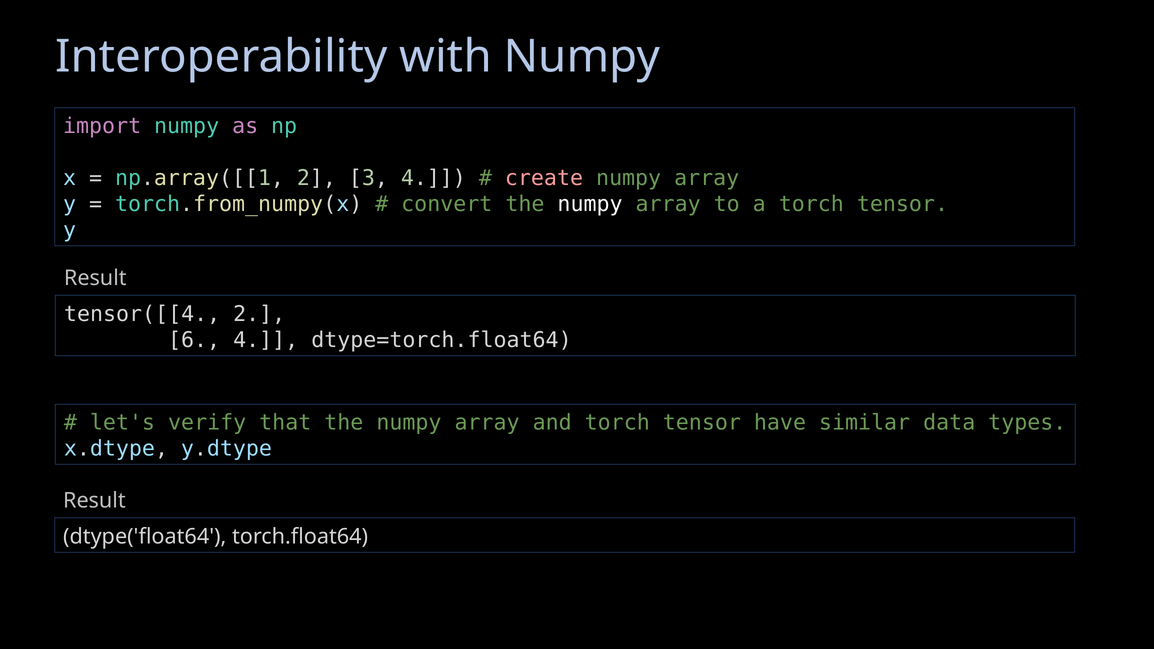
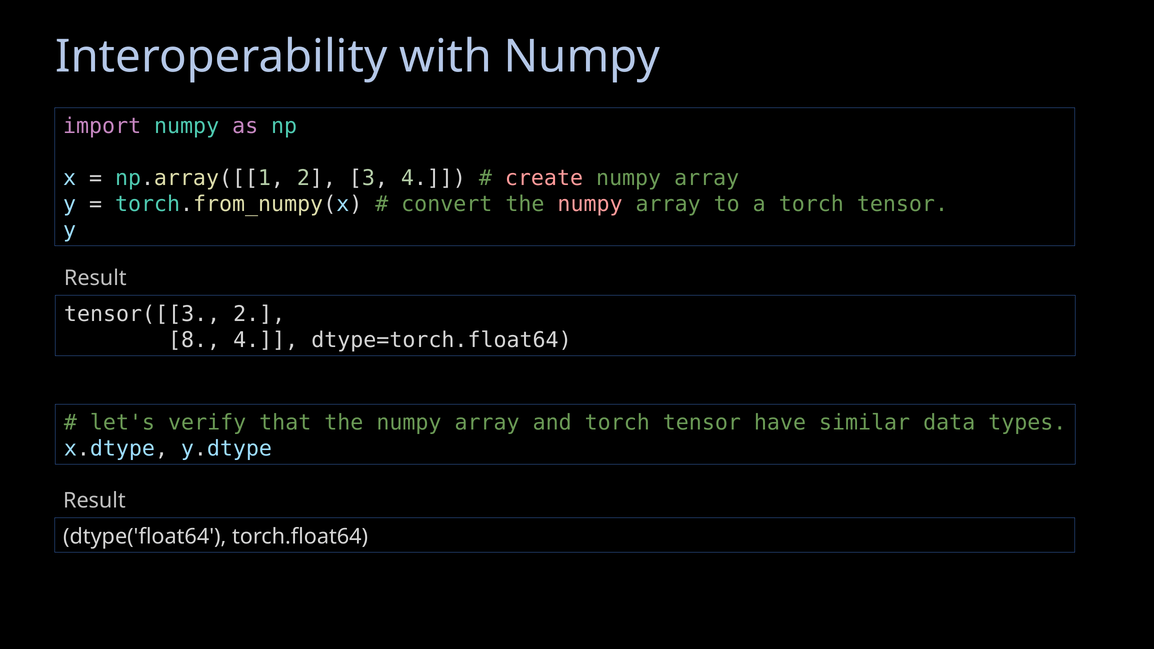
numpy colour: white -> pink (590, 204)
tensor([[4: tensor([[4 -> tensor([[3 (142, 314)
6: 6 -> 8 (194, 340)
